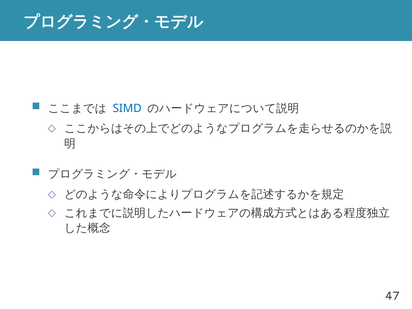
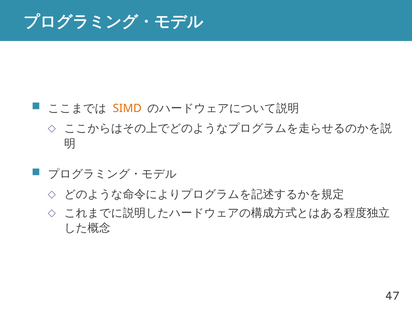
SIMD colour: blue -> orange (127, 108)
